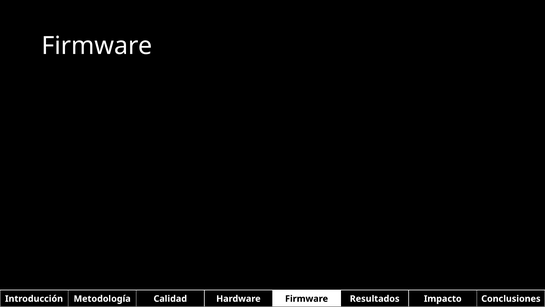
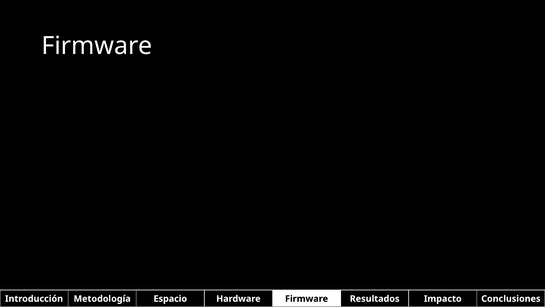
Calidad: Calidad -> Espacio (170, 298)
